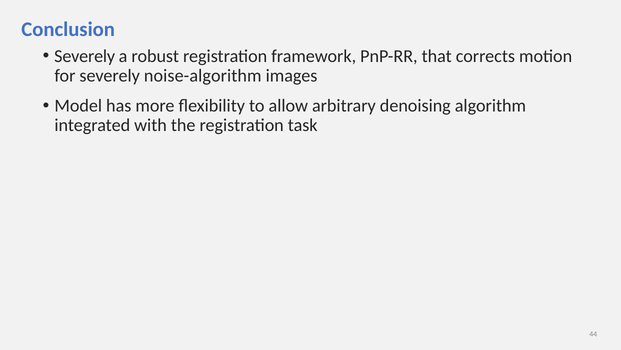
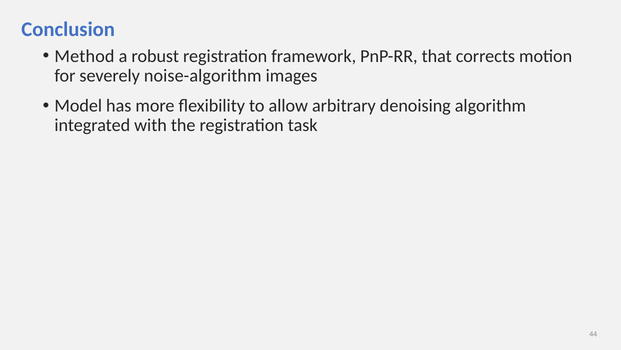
Severely: Severely -> Method (84, 56)
